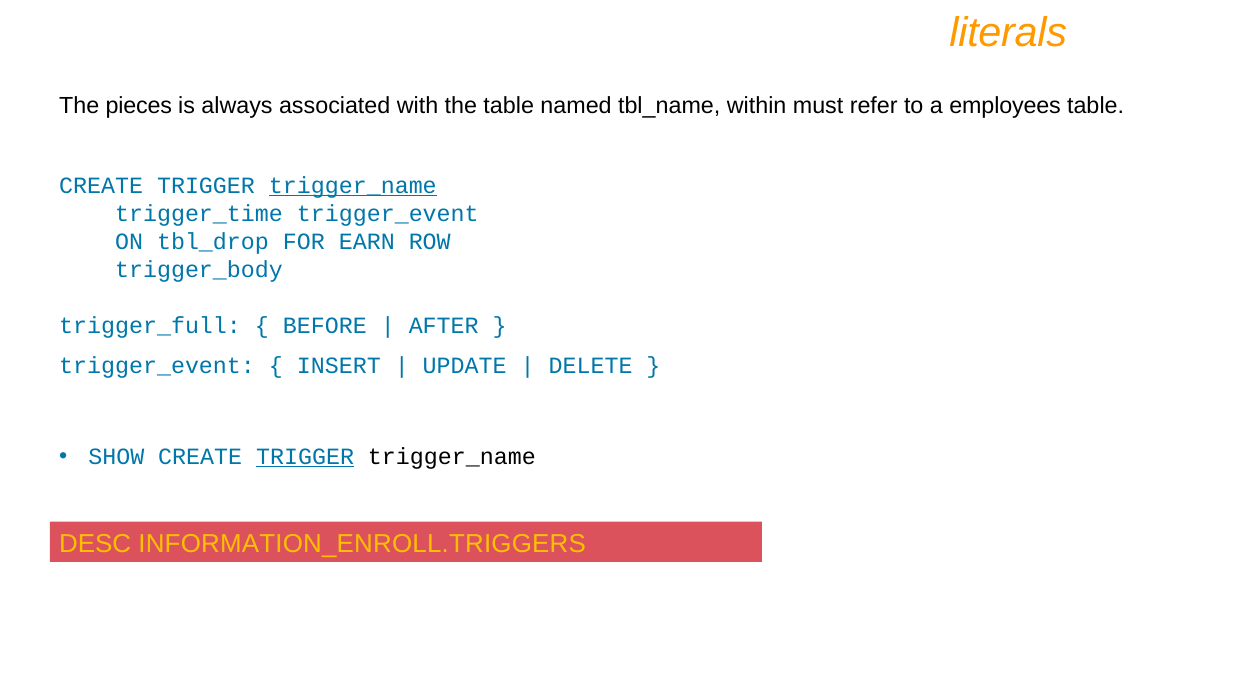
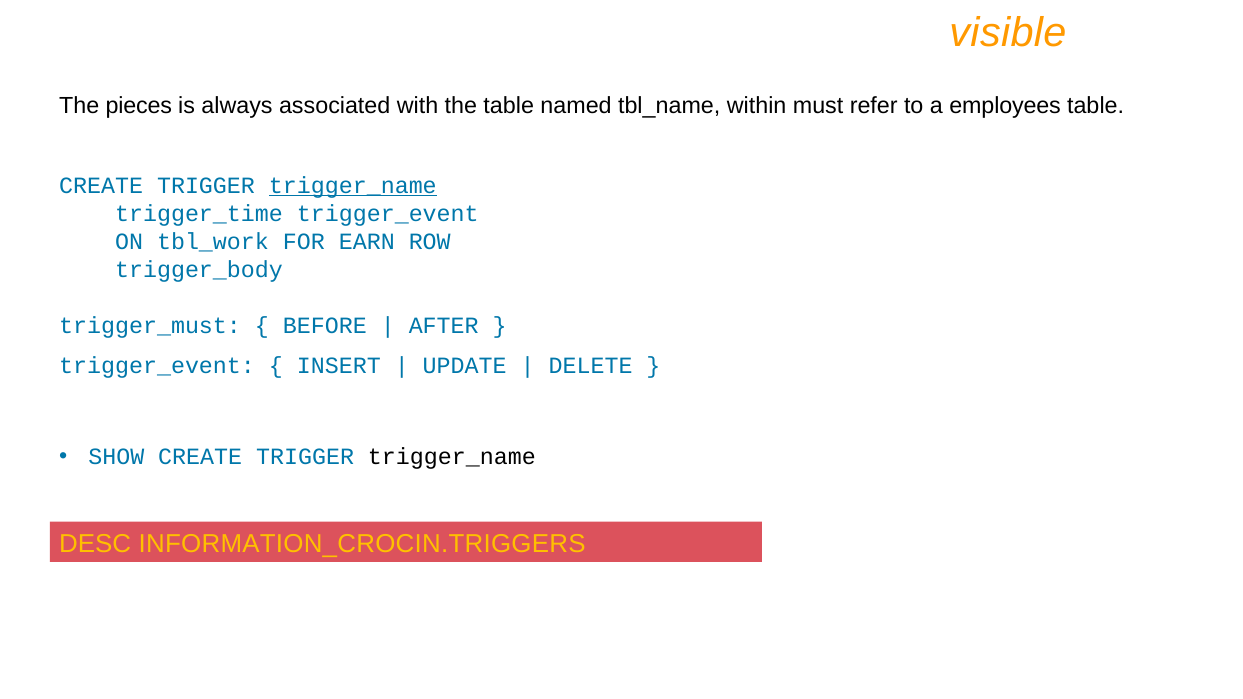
literals: literals -> visible (1008, 32)
tbl_drop: tbl_drop -> tbl_work (213, 242)
trigger_full: trigger_full -> trigger_must (150, 326)
TRIGGER underline: present -> none (305, 457)
INFORMATION_ENROLL.TRIGGERS: INFORMATION_ENROLL.TRIGGERS -> INFORMATION_CROCIN.TRIGGERS (362, 544)
